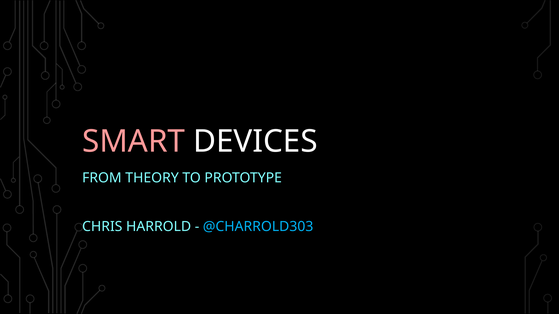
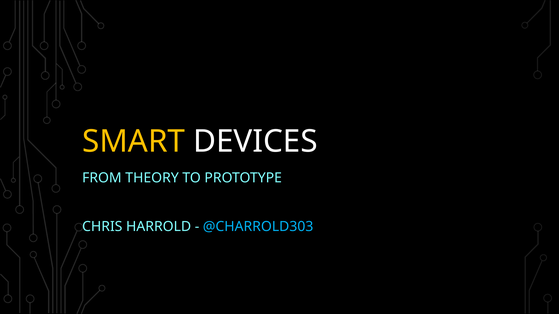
SMART colour: pink -> yellow (134, 142)
